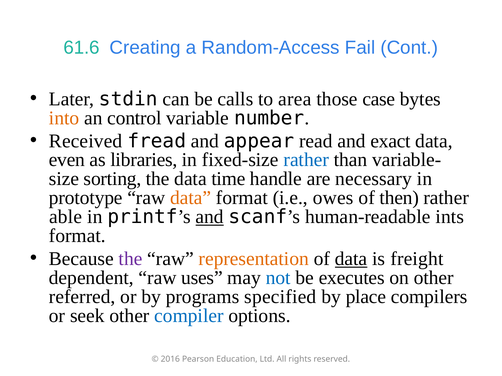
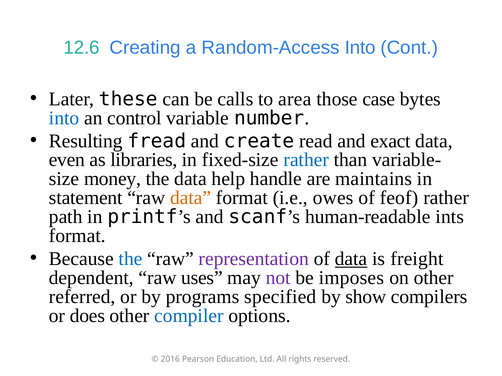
61.6: 61.6 -> 12.6 (82, 48)
Random-Access Fail: Fail -> Into (360, 48)
stdin: stdin -> these (128, 99)
into colour: orange -> blue (64, 118)
Received: Received -> Resulting (86, 141)
appear: appear -> create (259, 141)
sorting: sorting -> money (113, 179)
time: time -> help (228, 179)
necessary: necessary -> maintains (374, 179)
prototype: prototype -> statement (86, 198)
then: then -> feof (399, 198)
able: able -> path (66, 217)
and underline: present -> none (210, 217)
the colour: purple -> blue (131, 259)
representation colour: orange -> purple (254, 259)
not colour: blue -> purple (278, 278)
executes: executes -> imposes (352, 278)
place: place -> show (366, 297)
seek: seek -> does (87, 316)
